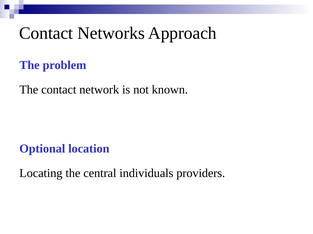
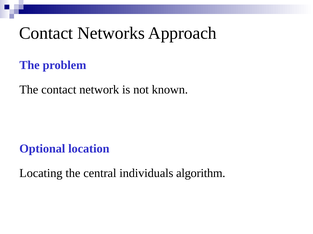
providers: providers -> algorithm (201, 174)
